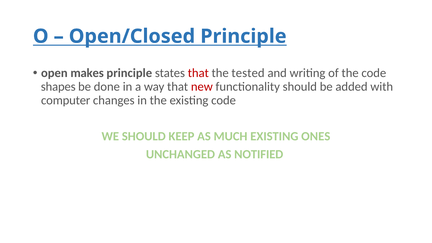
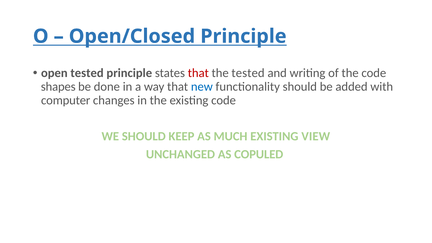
open makes: makes -> tested (87, 73)
new colour: red -> blue (202, 87)
ONES: ONES -> VIEW (316, 136)
NOTIFIED: NOTIFIED -> COPULED (259, 154)
